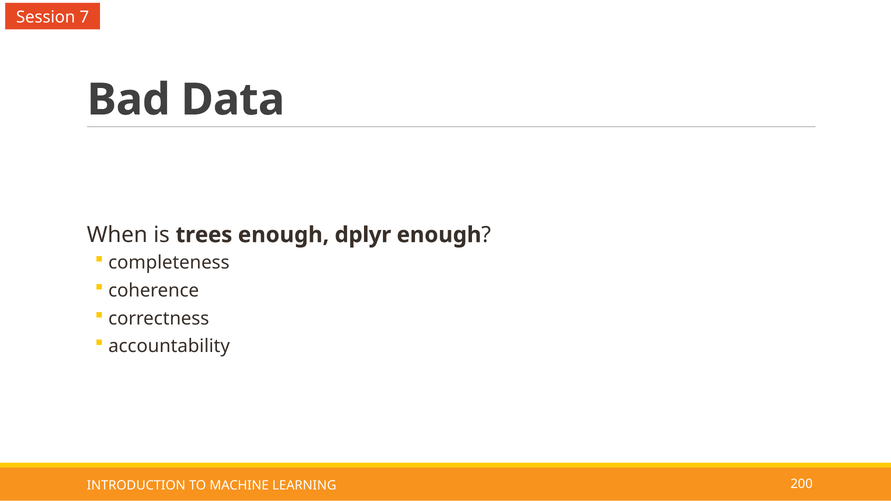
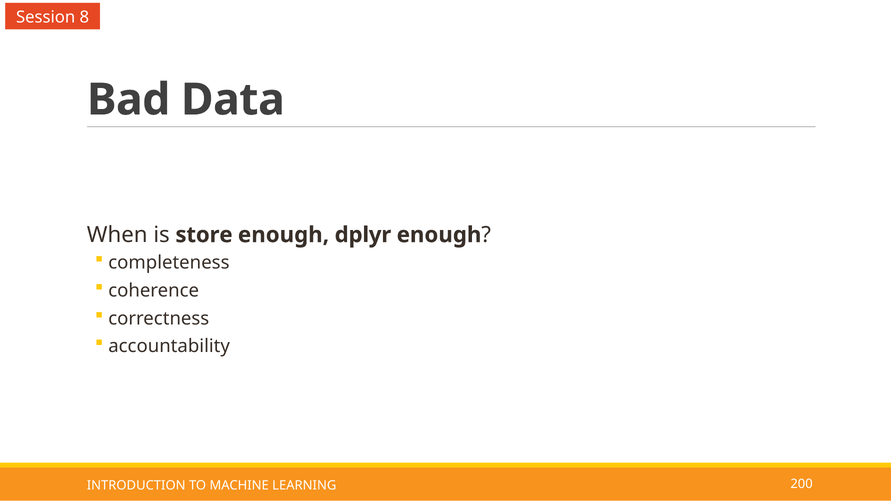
7: 7 -> 8 (84, 17)
trees: trees -> store (204, 235)
